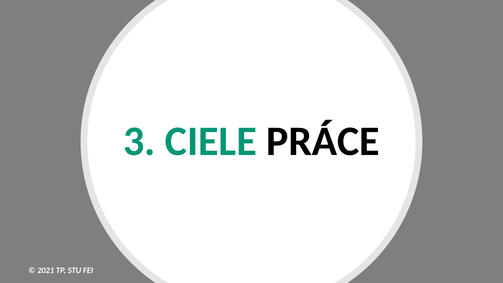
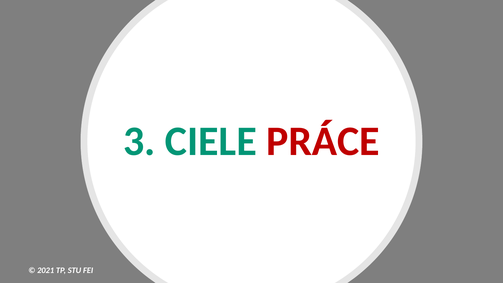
PRÁCE colour: black -> red (323, 141)
